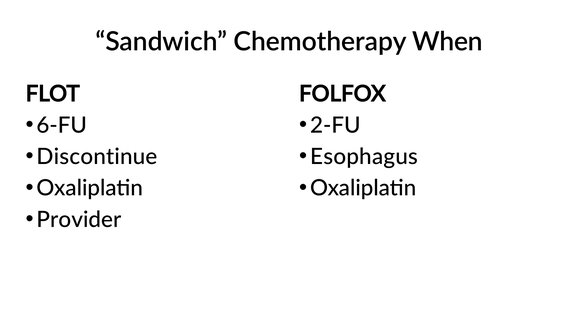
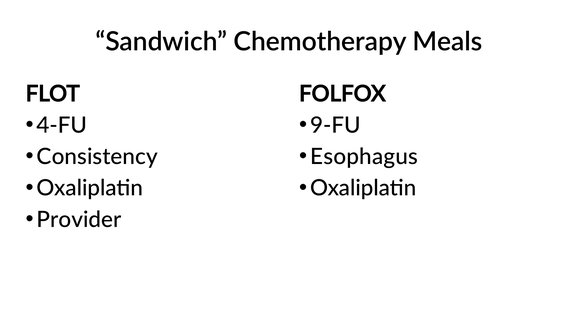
When: When -> Meals (447, 42)
6-FU: 6-FU -> 4-FU (62, 125)
2-FU: 2-FU -> 9-FU (335, 125)
Discontinue: Discontinue -> Consistency (97, 157)
